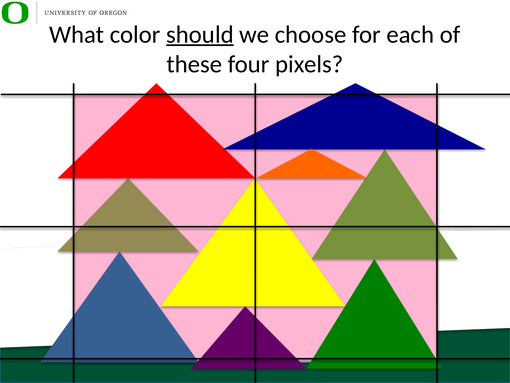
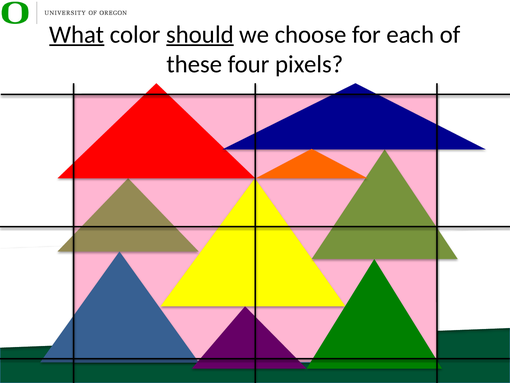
What underline: none -> present (77, 34)
